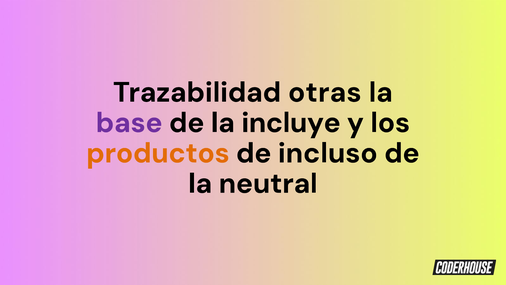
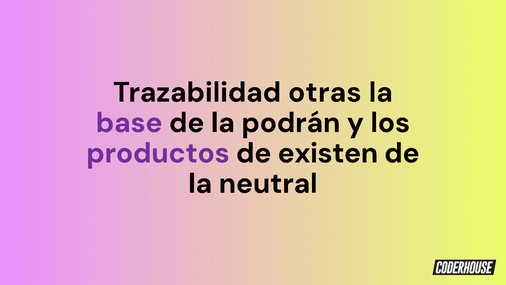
incluye: incluye -> podrán (291, 123)
productos colour: orange -> purple (158, 153)
incluso: incluso -> existen (328, 153)
